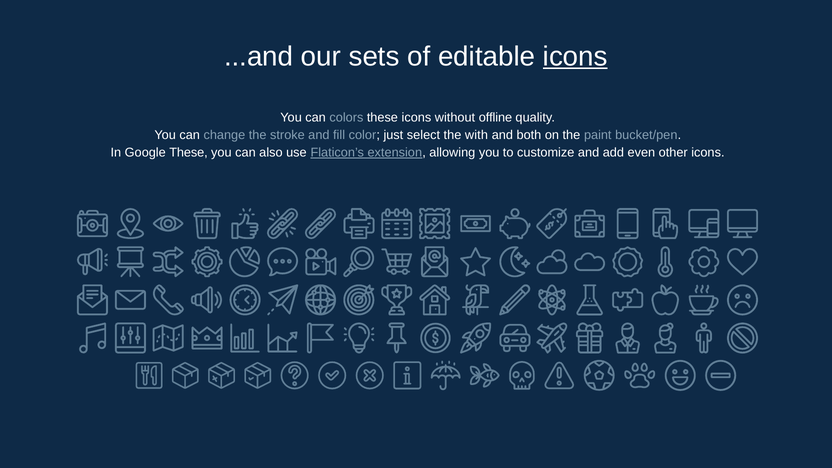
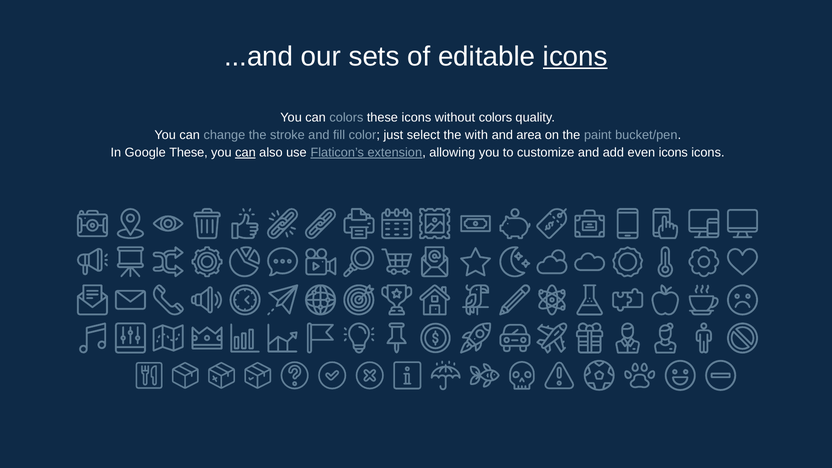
without offline: offline -> colors (495, 117)
both: both -> area (529, 135)
can underline: none -> present (245, 152)
even other: other -> icons (673, 152)
